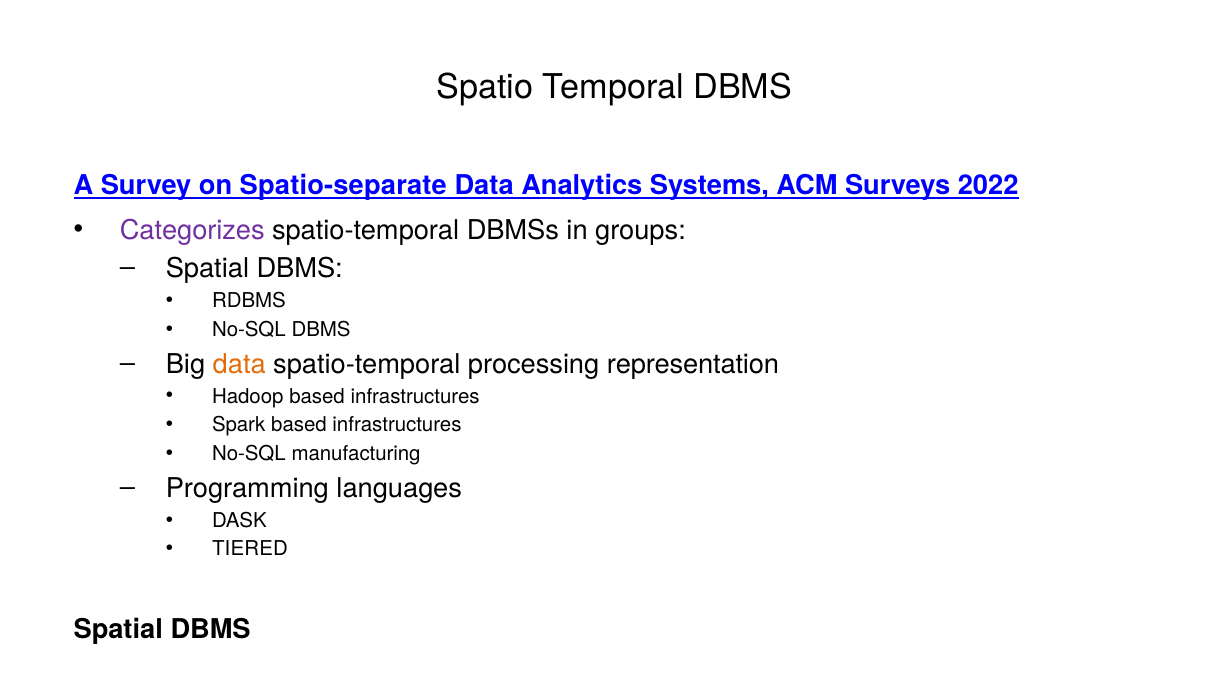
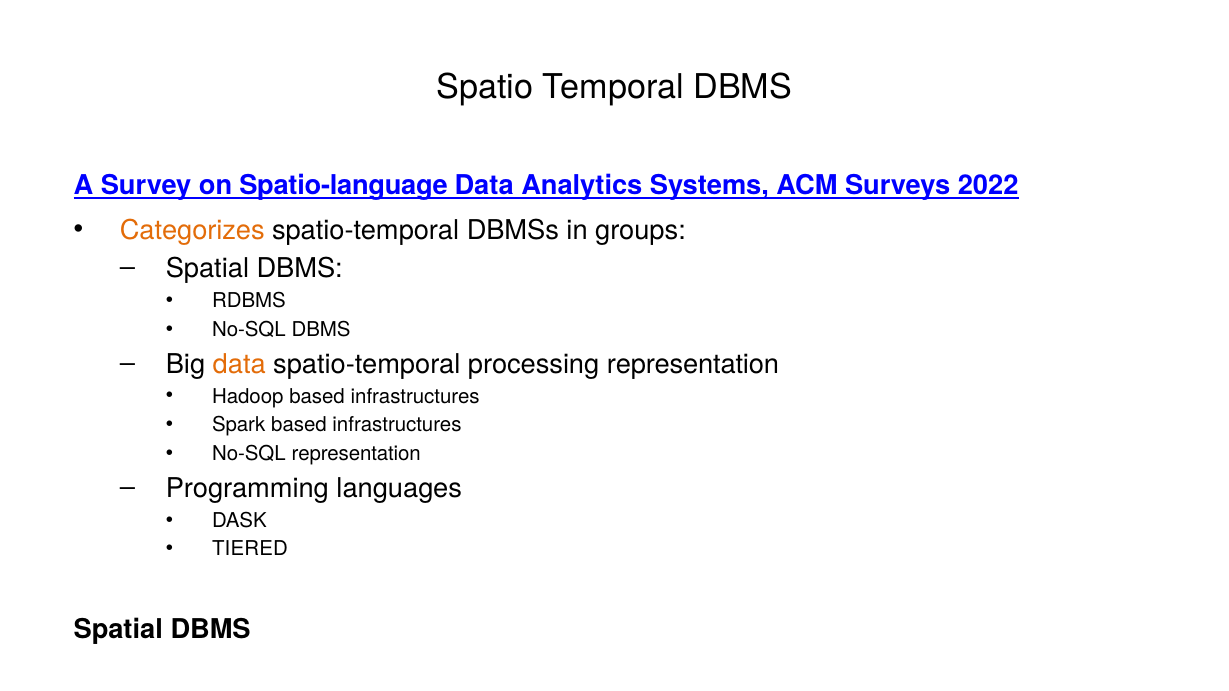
Spatio-separate: Spatio-separate -> Spatio-language (343, 186)
Categorizes colour: purple -> orange (192, 230)
No-SQL manufacturing: manufacturing -> representation (356, 454)
